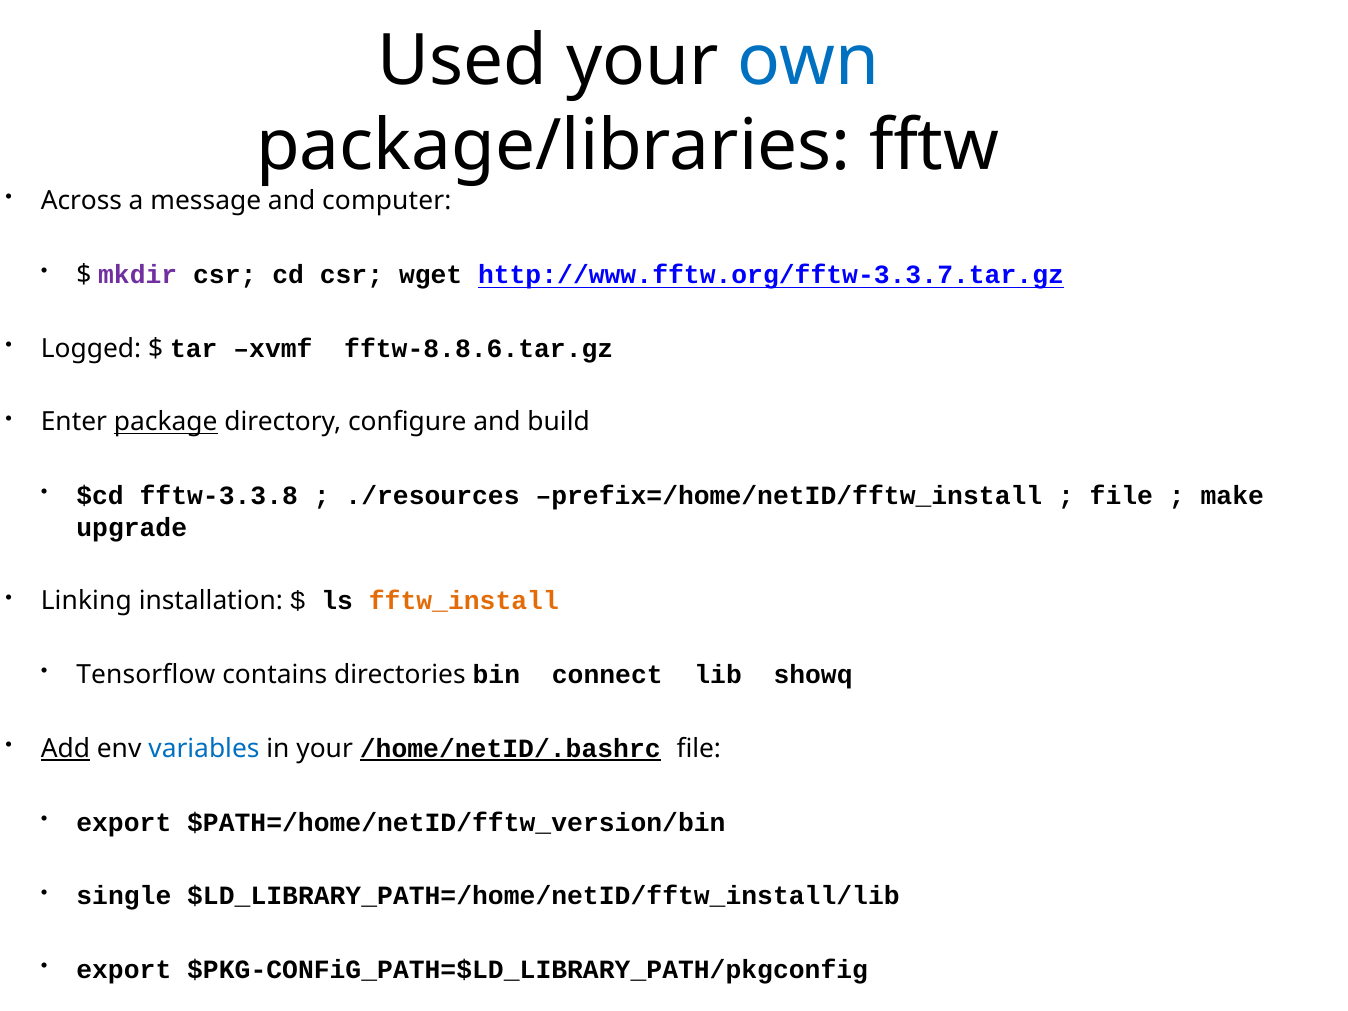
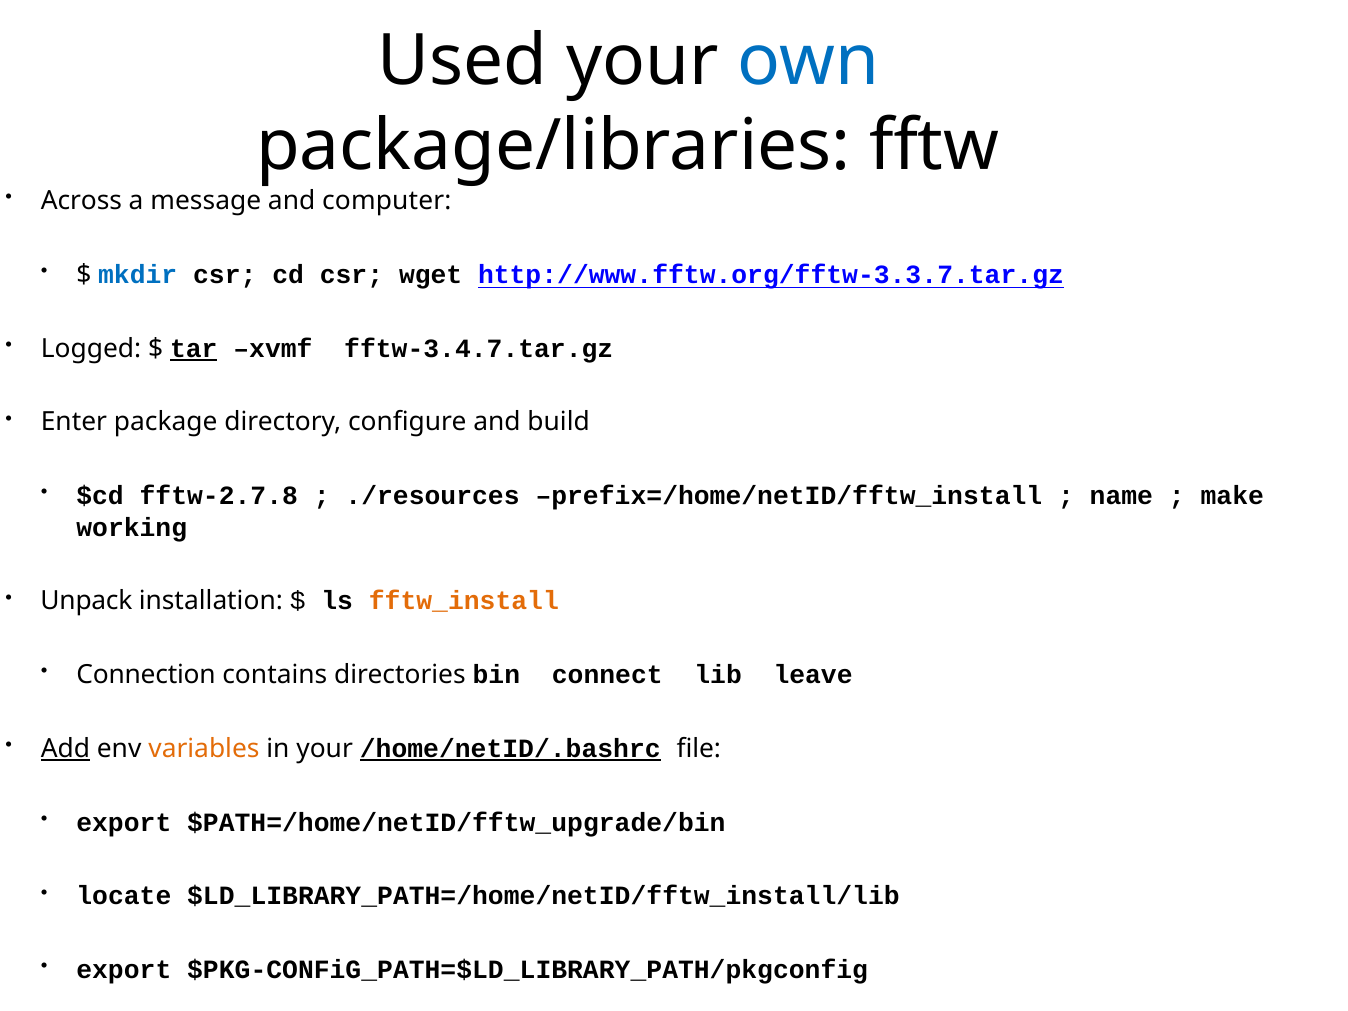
mkdir colour: purple -> blue (138, 275)
tar underline: none -> present (194, 348)
fftw-8.8.6.tar.gz: fftw-8.8.6.tar.gz -> fftw-3.4.7.tar.gz (479, 348)
package underline: present -> none (166, 422)
fftw-3.3.8: fftw-3.3.8 -> fftw-2.7.8 (219, 496)
file: file -> name (1121, 496)
upgrade: upgrade -> working (132, 527)
Linking: Linking -> Unpack (86, 601)
Tensorflow: Tensorflow -> Connection (146, 675)
showq: showq -> leave (813, 675)
variables colour: blue -> orange (204, 749)
$PATH=/home/netID/fftw_version/bin: $PATH=/home/netID/fftw_version/bin -> $PATH=/home/netID/fftw_upgrade/bin (456, 822)
single: single -> locate (124, 896)
